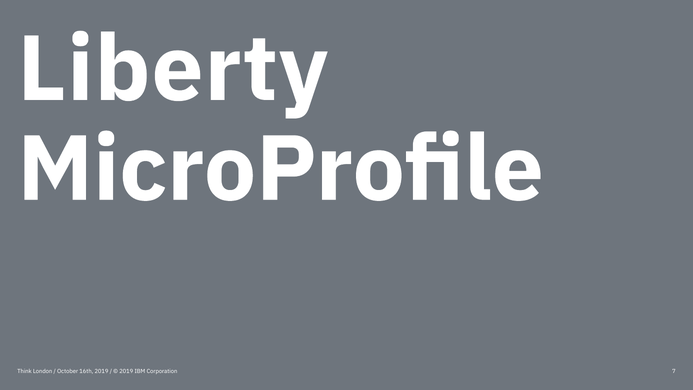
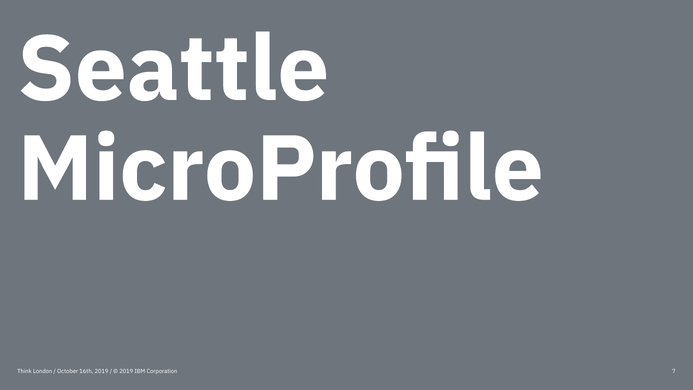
Liberty: Liberty -> Seattle (173, 69)
